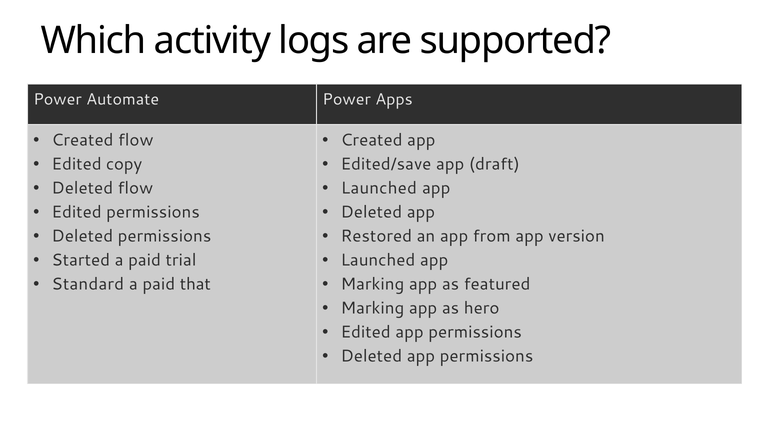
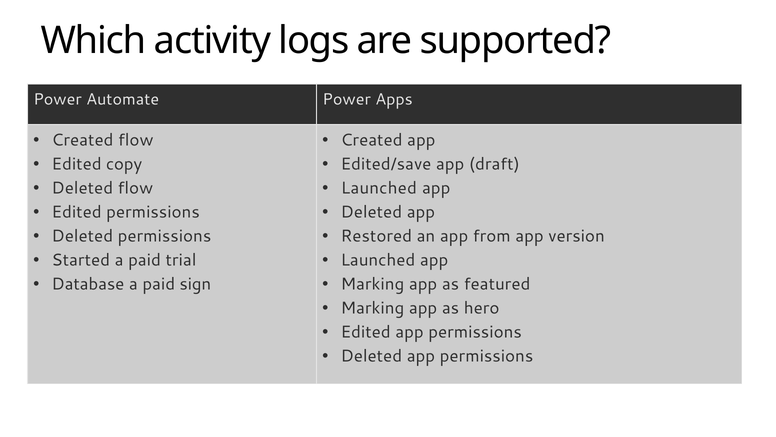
Standard: Standard -> Database (88, 284)
that: that -> sign (195, 284)
